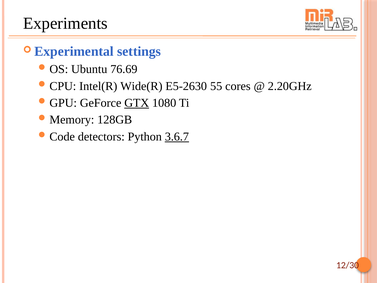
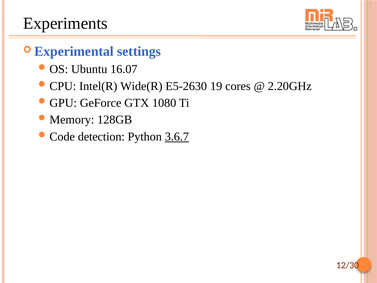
76.69: 76.69 -> 16.07 (124, 69)
55: 55 -> 19 (216, 86)
GTX underline: present -> none (137, 103)
detectors: detectors -> detection (101, 137)
